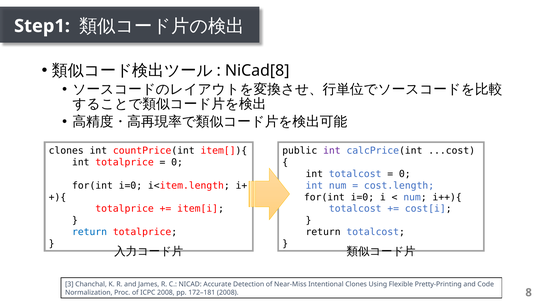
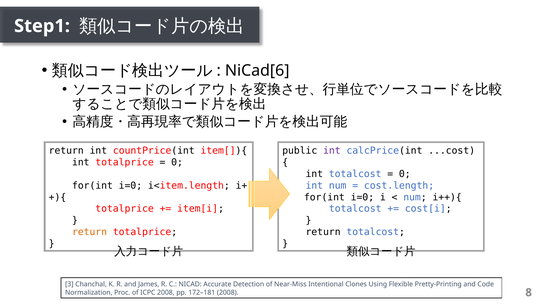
NiCad[8: NiCad[8 -> NiCad[6 (257, 71)
clones: clones -> return (66, 151)
return colour: blue -> orange (90, 233)
